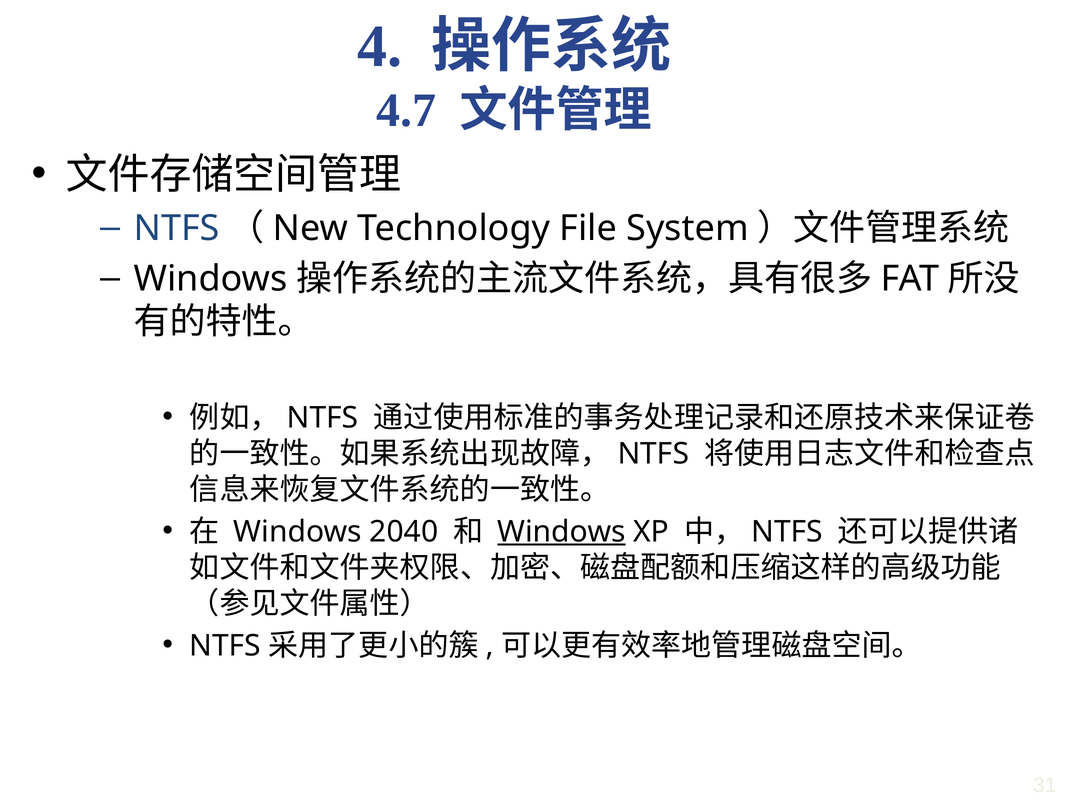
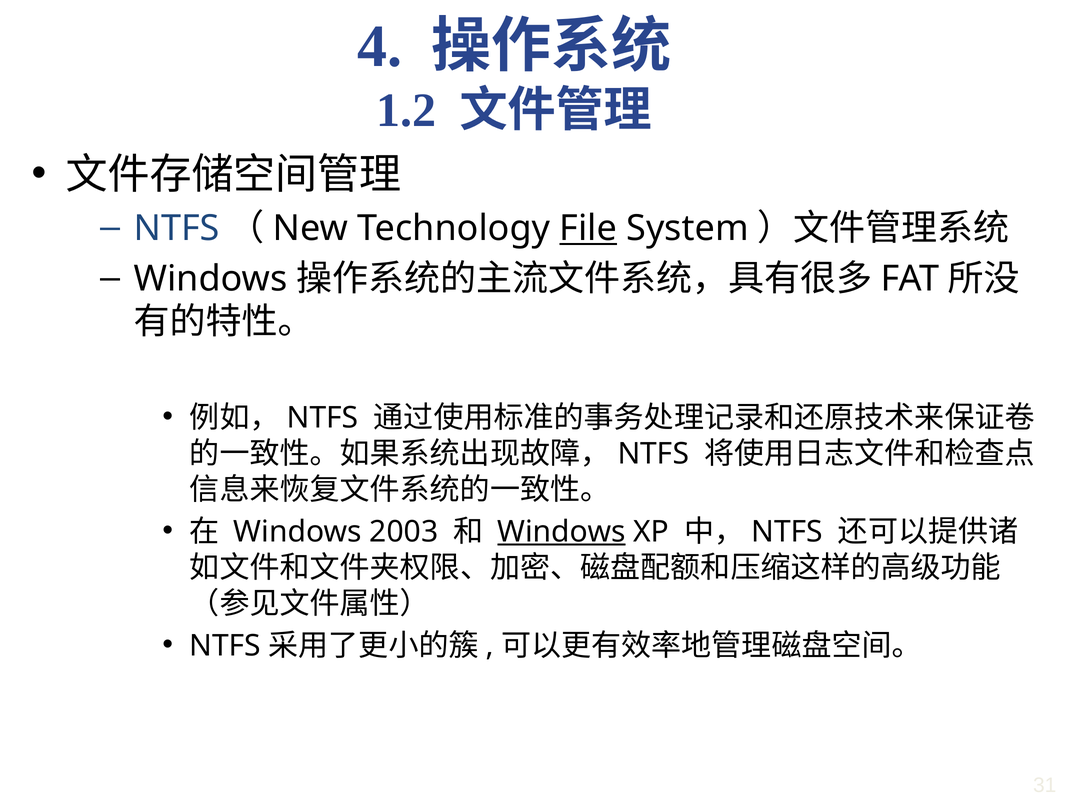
4.7: 4.7 -> 1.2 (406, 110)
File underline: none -> present (588, 228)
2040: 2040 -> 2003 (404, 532)
